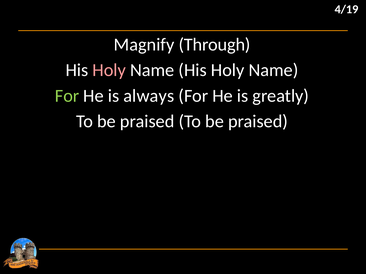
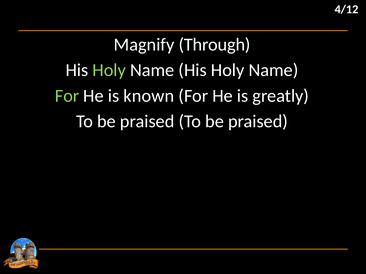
4/19: 4/19 -> 4/12 (346, 9)
Holy colour: pink -> light green (109, 70)
always: always -> known (149, 96)
